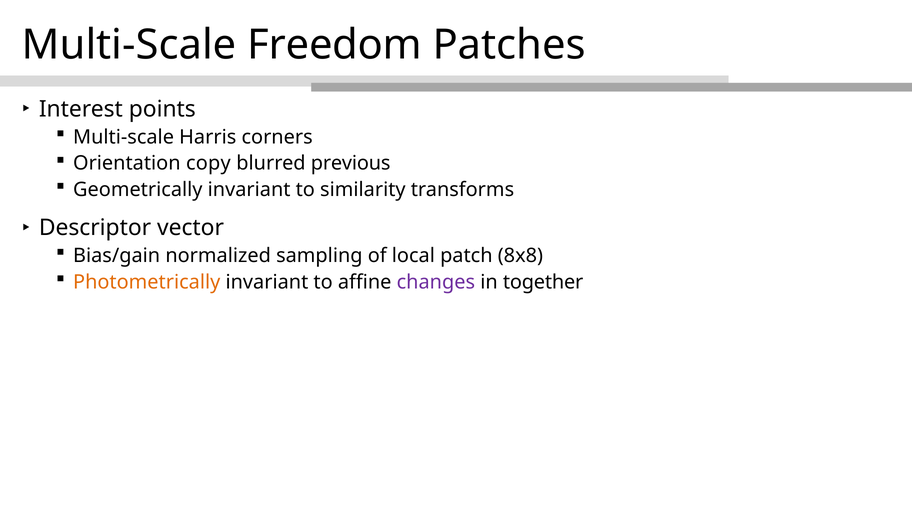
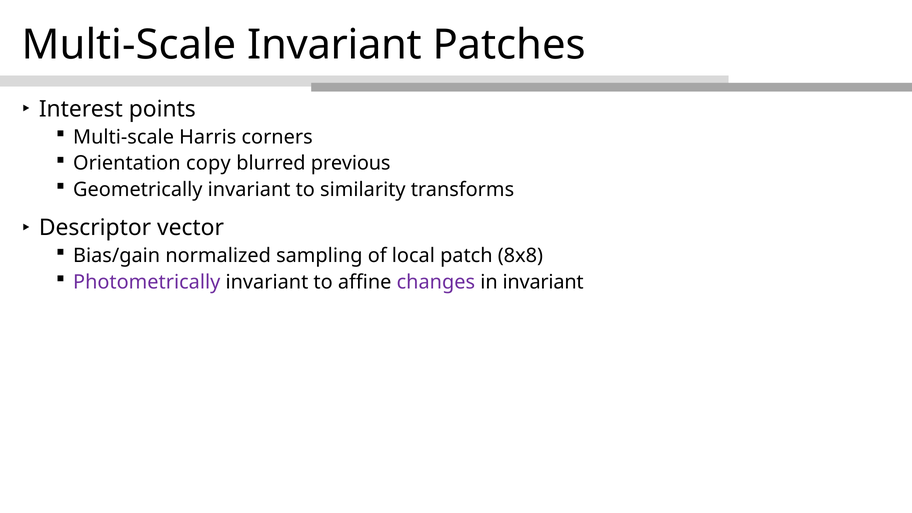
Multi-Scale Freedom: Freedom -> Invariant (335, 45)
Photometrically colour: orange -> purple (147, 282)
in together: together -> invariant (543, 282)
